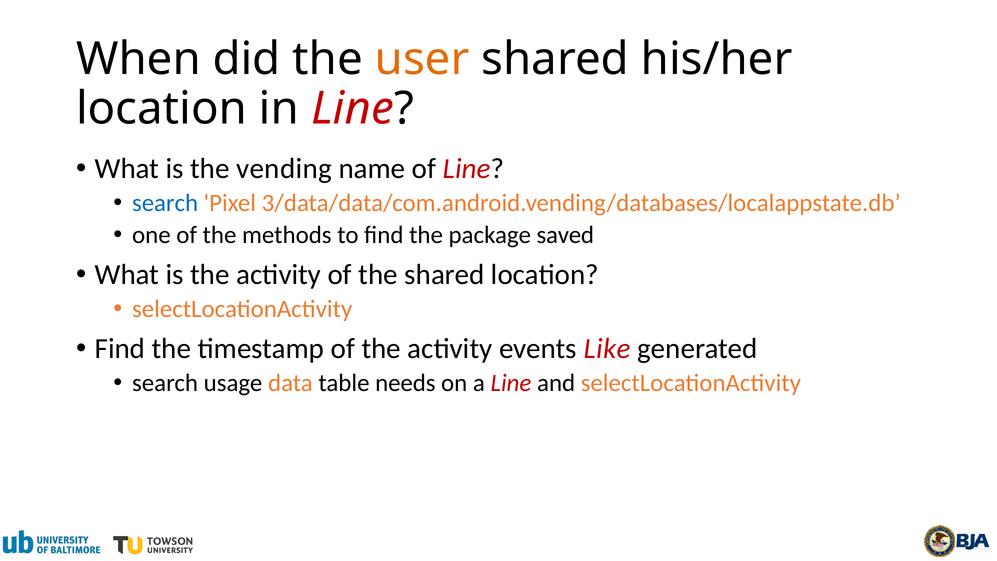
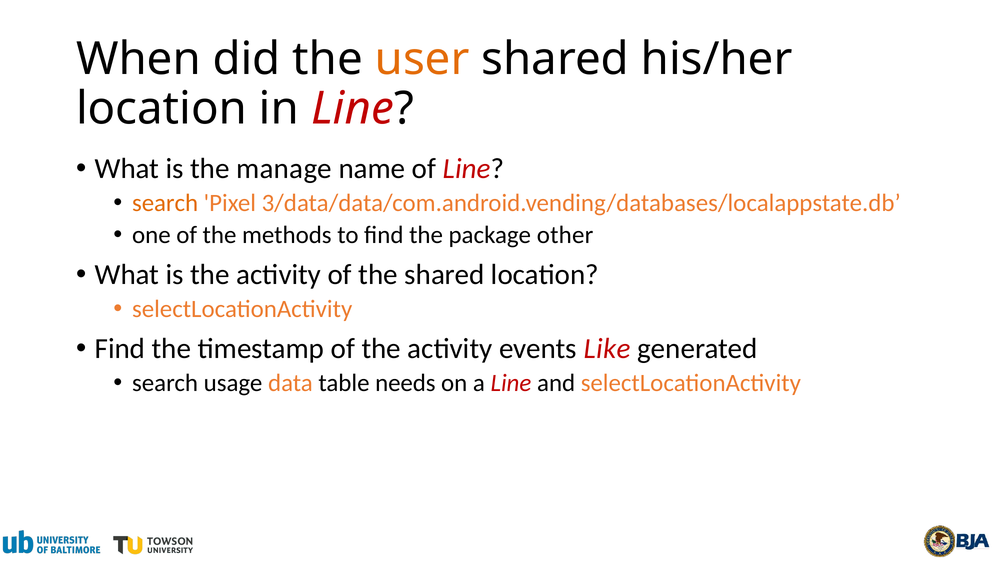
vending: vending -> manage (284, 169)
search colour: blue -> orange (165, 203)
saved: saved -> other (565, 235)
